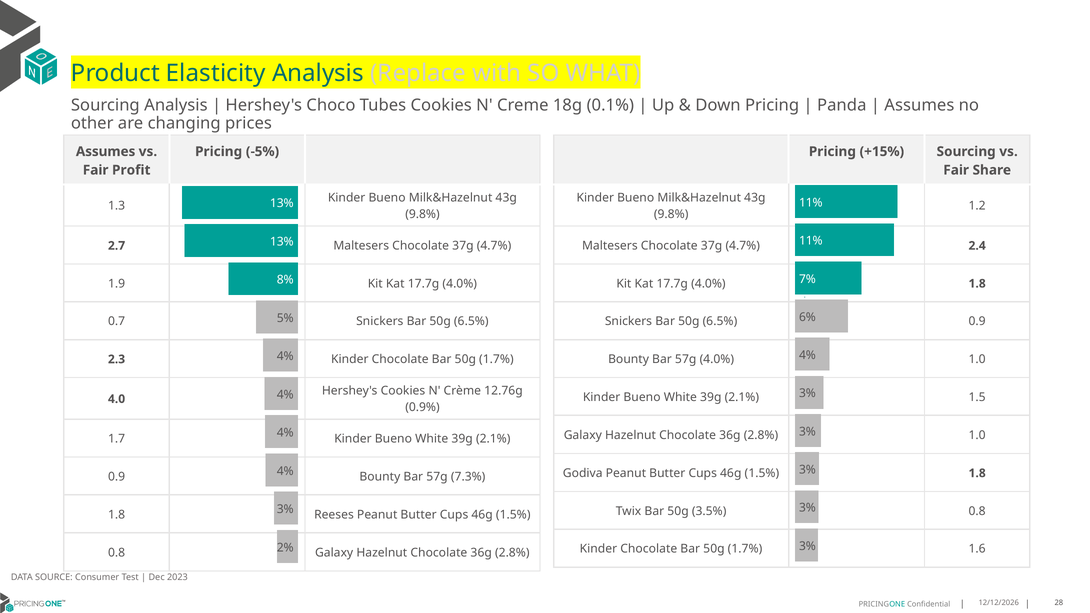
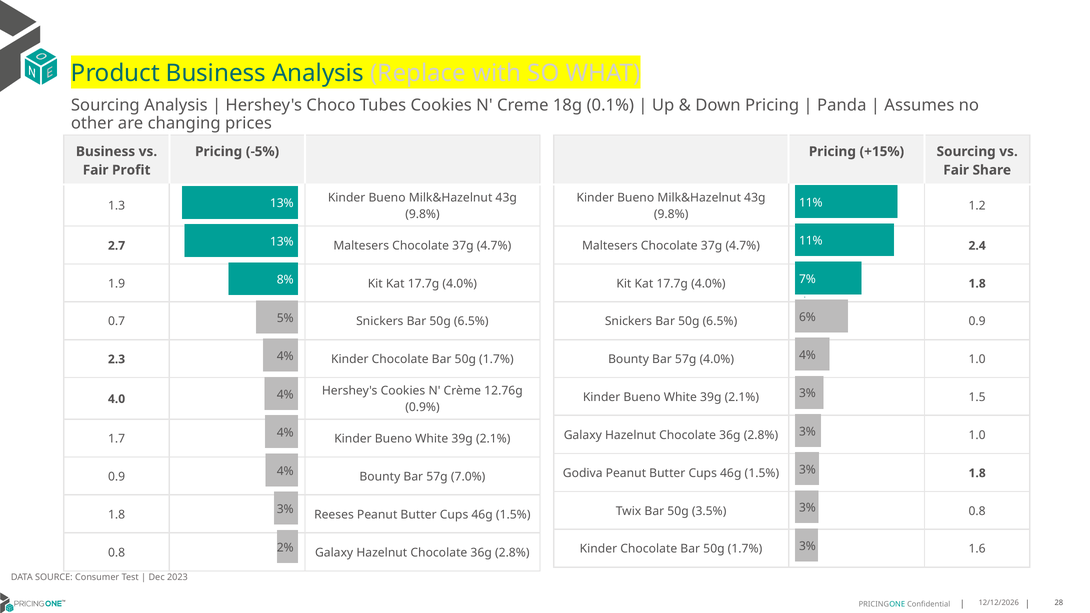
Product Elasticity: Elasticity -> Business (216, 73)
Assumes: Assumes -> Business (106, 152)
7.3%: 7.3% -> 7.0% (468, 477)
